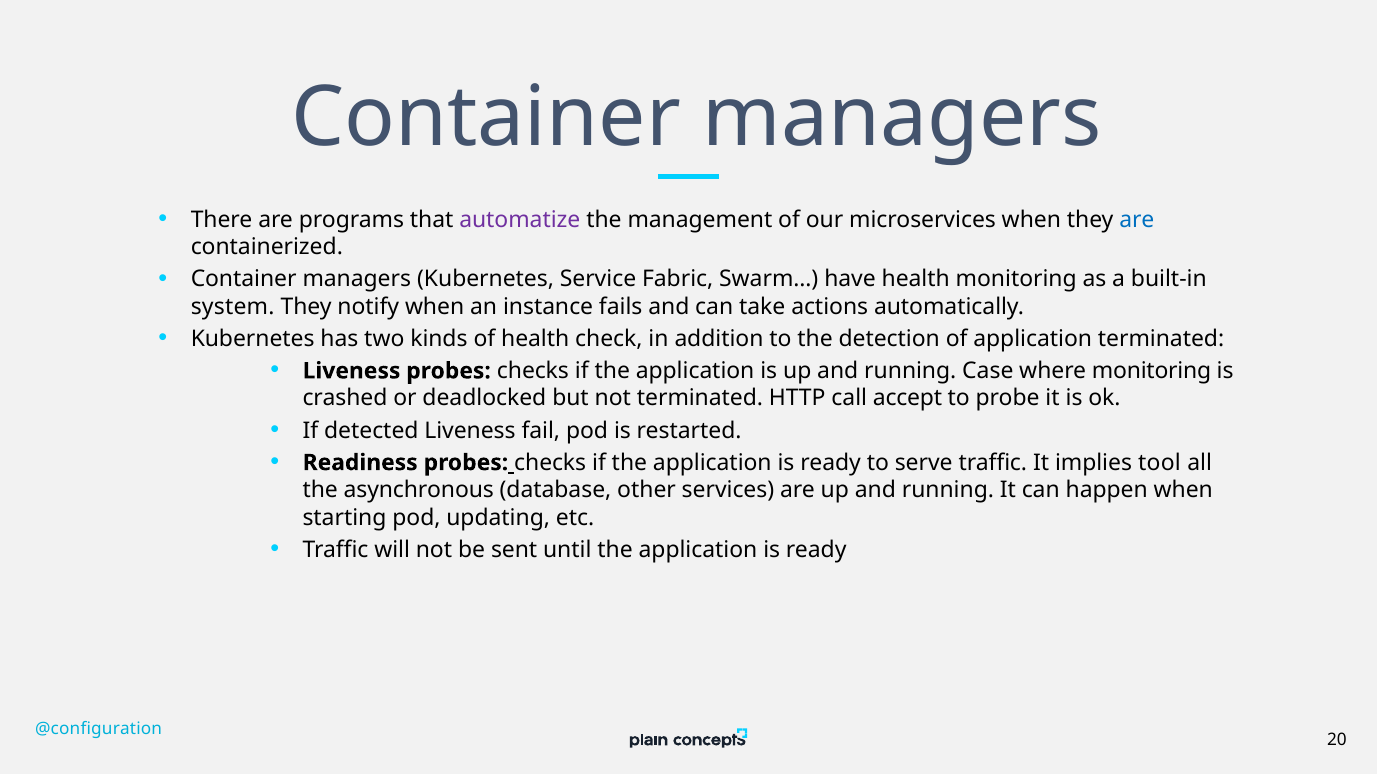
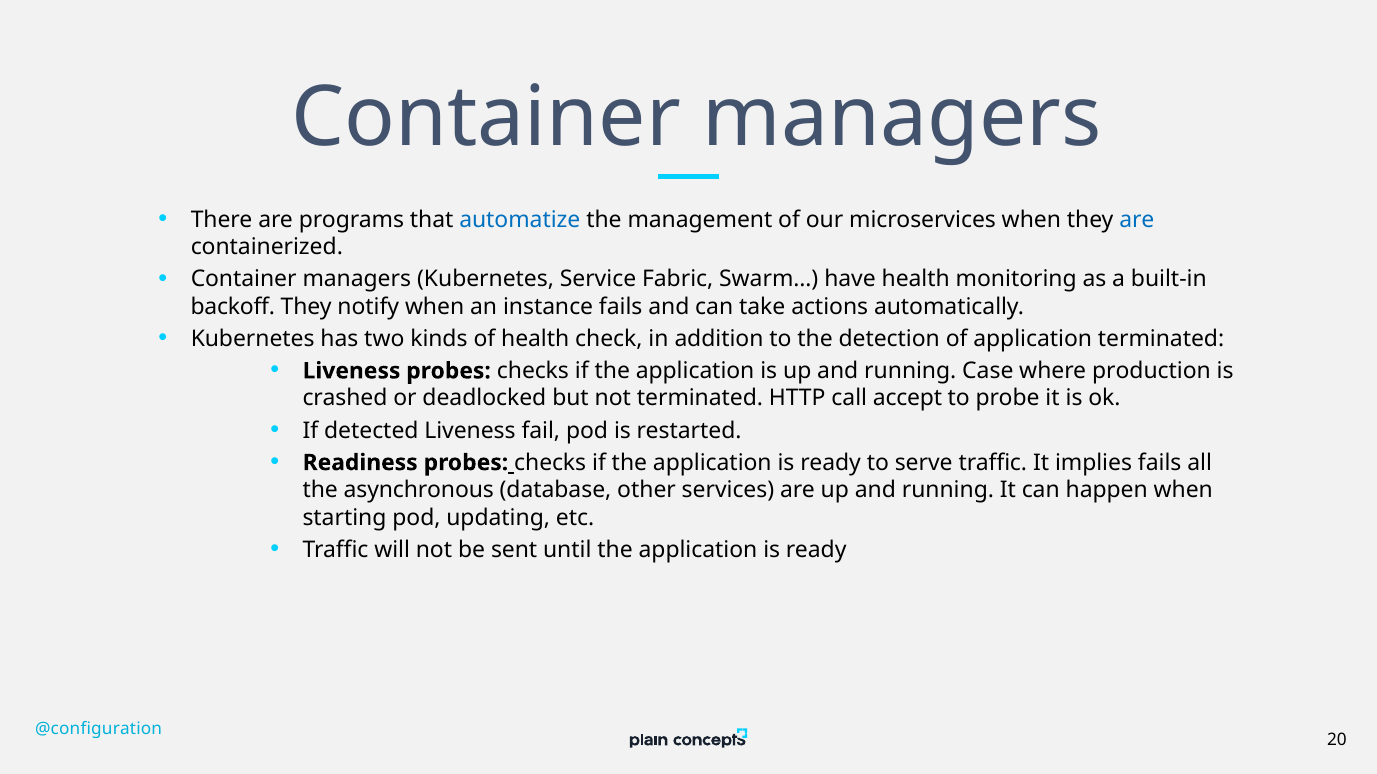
automatize colour: purple -> blue (520, 220)
system: system -> backoff (233, 307)
where monitoring: monitoring -> production (1151, 371)
implies tool: tool -> fails (1160, 463)
